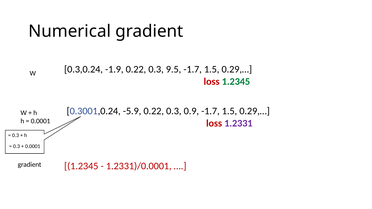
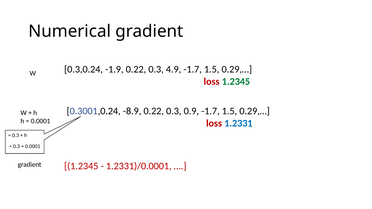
9.5: 9.5 -> 4.9 (174, 69)
-5.9: -5.9 -> -8.9 (132, 111)
1.2331 colour: purple -> blue (238, 123)
